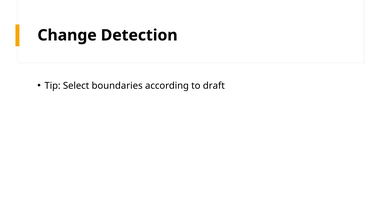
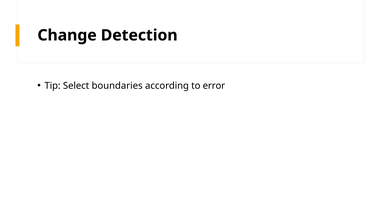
draft: draft -> error (214, 86)
